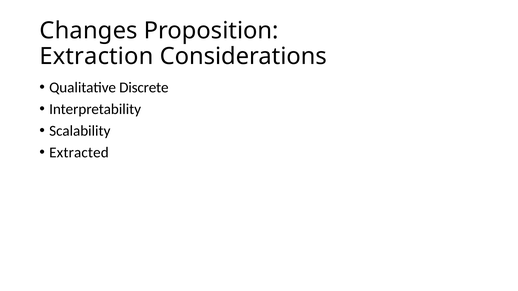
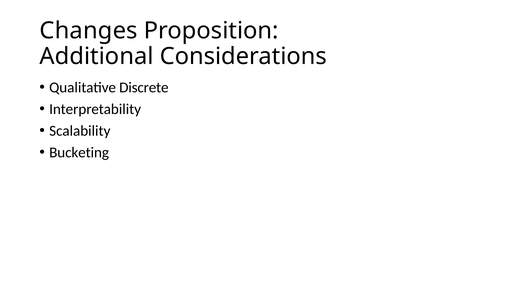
Extraction: Extraction -> Additional (97, 56)
Extracted: Extracted -> Bucketing (79, 153)
